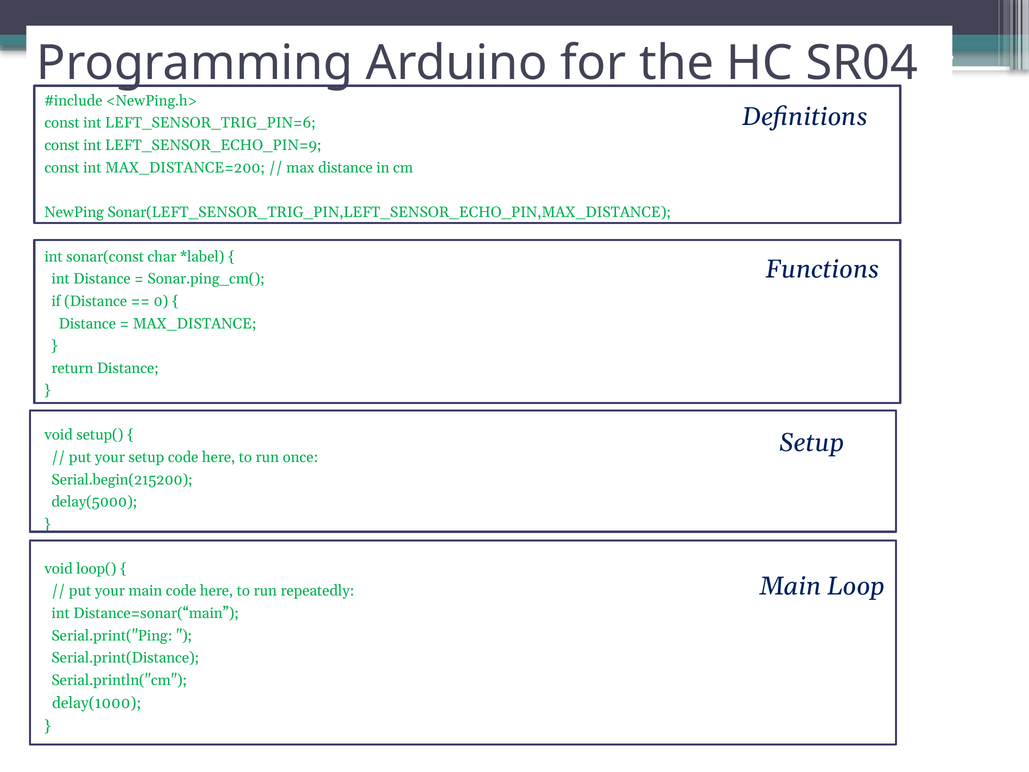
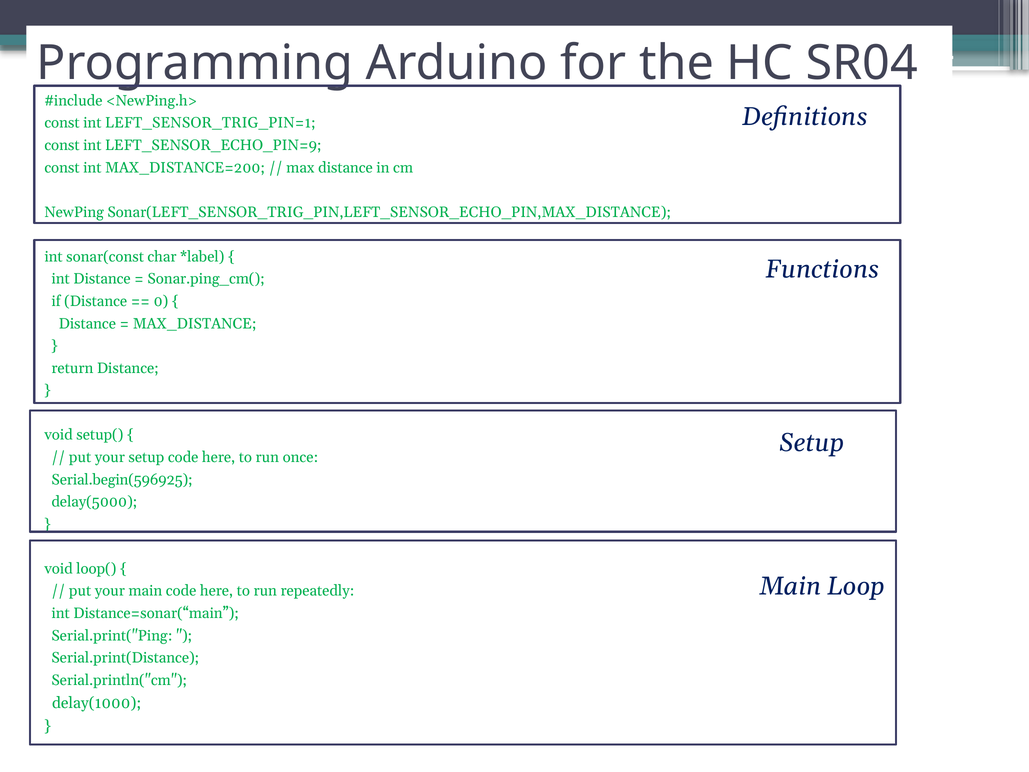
LEFT_SENSOR_TRIG_PIN=6: LEFT_SENSOR_TRIG_PIN=6 -> LEFT_SENSOR_TRIG_PIN=1 (210, 123)
Serial.begin(215200: Serial.begin(215200 -> Serial.begin(596925 (122, 479)
